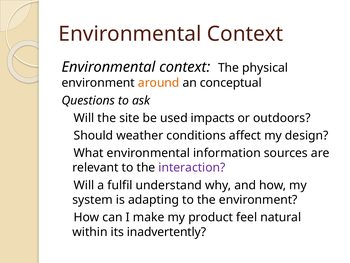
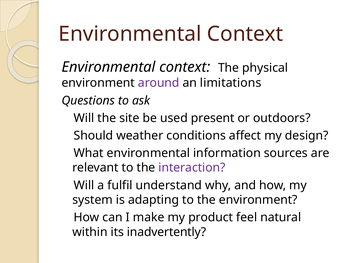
around colour: orange -> purple (159, 83)
conceptual: conceptual -> limitations (231, 83)
impacts: impacts -> present (213, 118)
